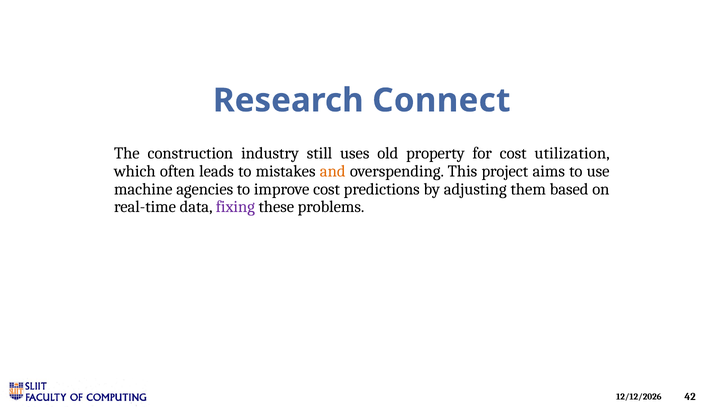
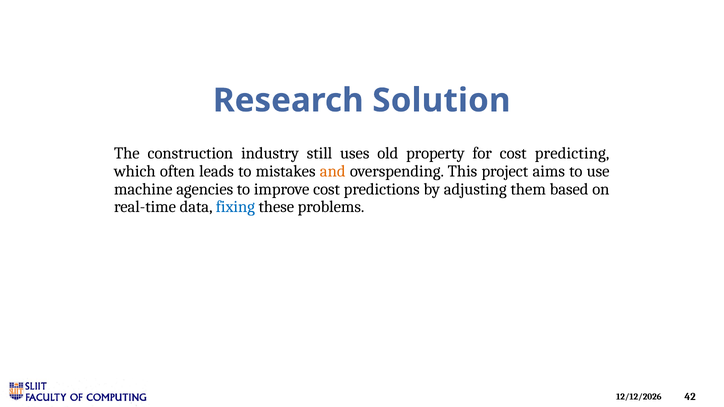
Connect: Connect -> Solution (441, 101)
utilization: utilization -> predicting (572, 153)
fixing colour: purple -> blue (235, 207)
